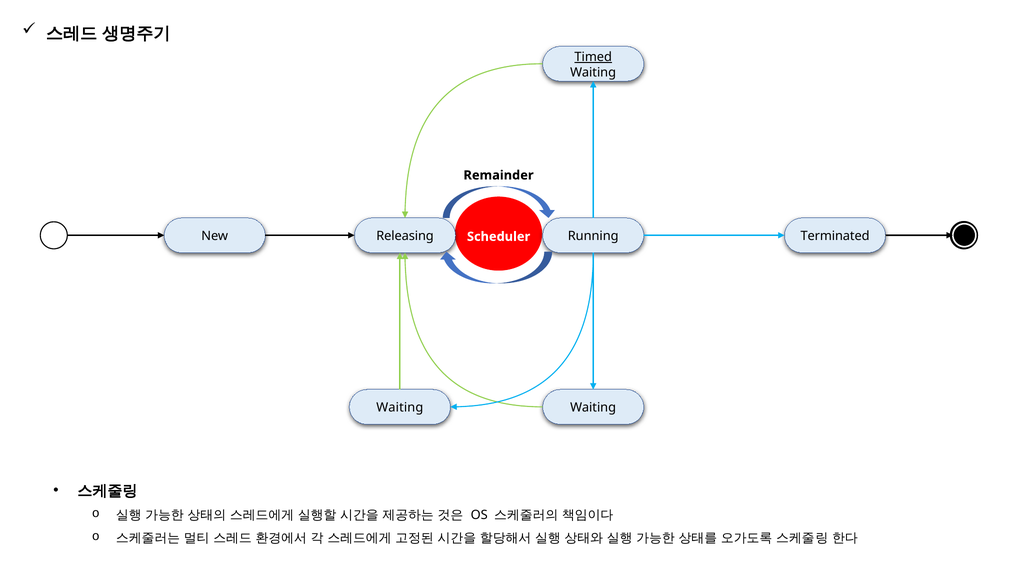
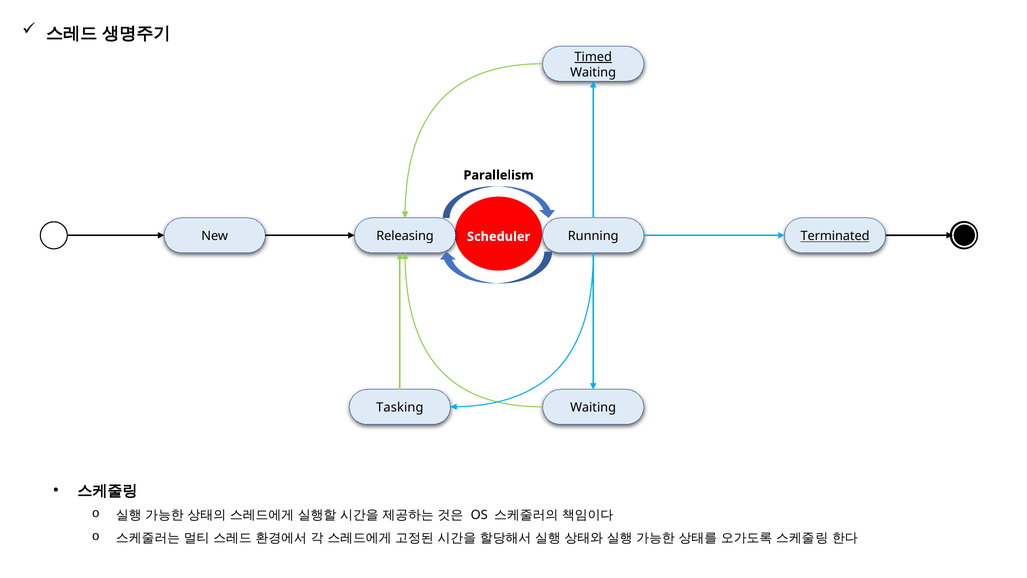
Remainder: Remainder -> Parallelism (499, 175)
Terminated underline: none -> present (835, 236)
Waiting: Waiting -> Tasking (400, 407)
